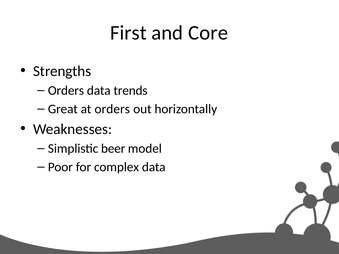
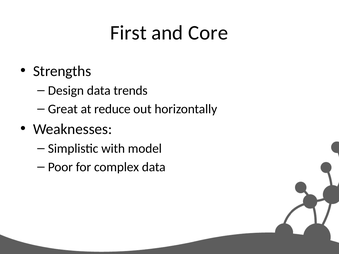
Orders: Orders -> Design (66, 91)
at orders: orders -> reduce (112, 109)
beer: beer -> with (113, 149)
